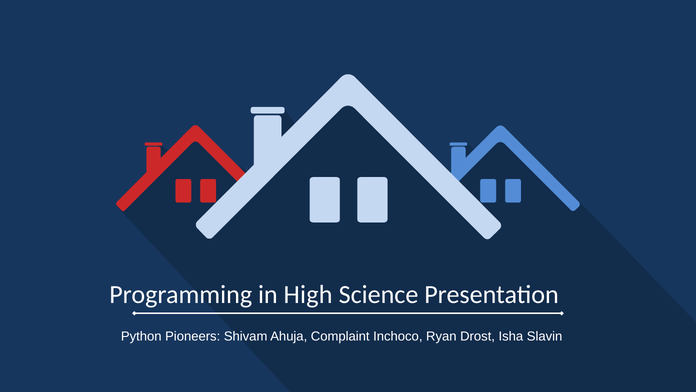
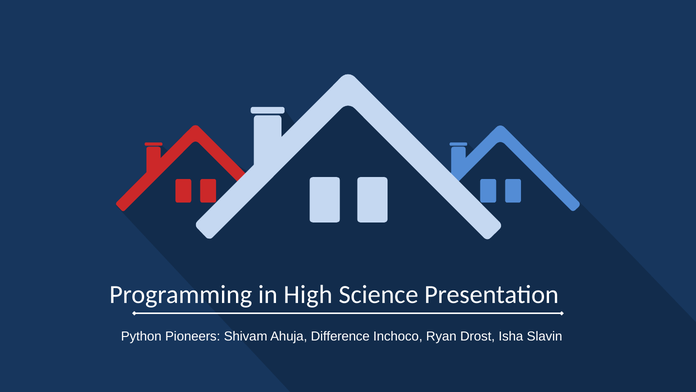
Complaint: Complaint -> Difference (340, 336)
